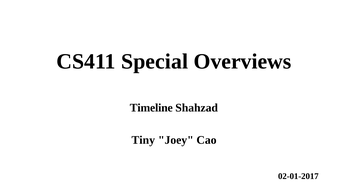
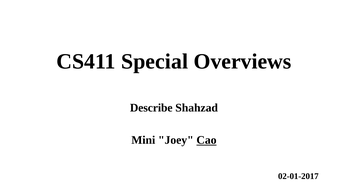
Timeline: Timeline -> Describe (151, 108)
Tiny: Tiny -> Mini (143, 140)
Cao underline: none -> present (206, 140)
